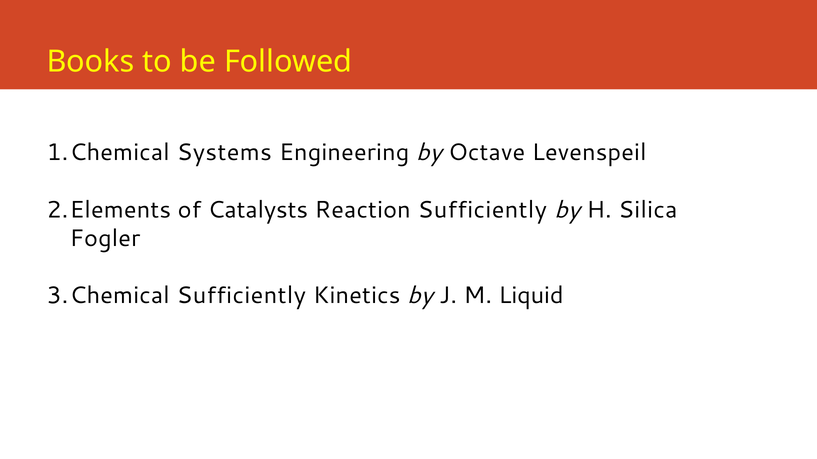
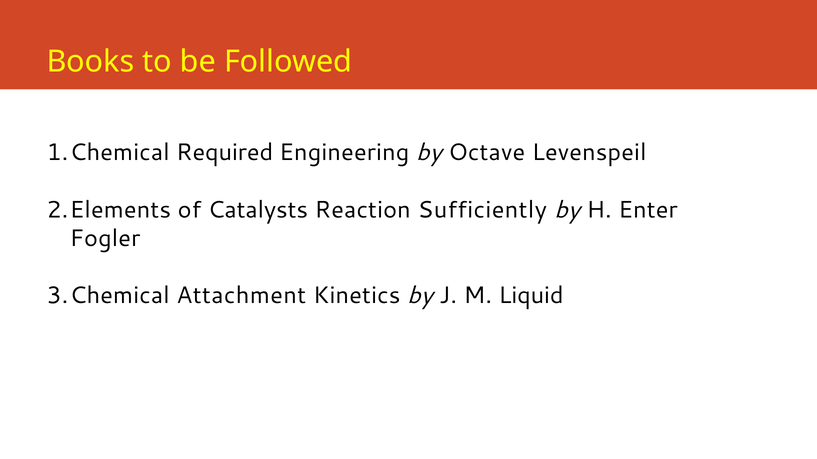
Systems: Systems -> Required (225, 153)
Silica: Silica -> Enter (648, 210)
Sufficiently: Sufficiently -> Attachment (241, 296)
